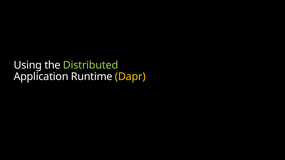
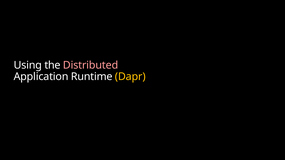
Distributed colour: light green -> pink (91, 65)
